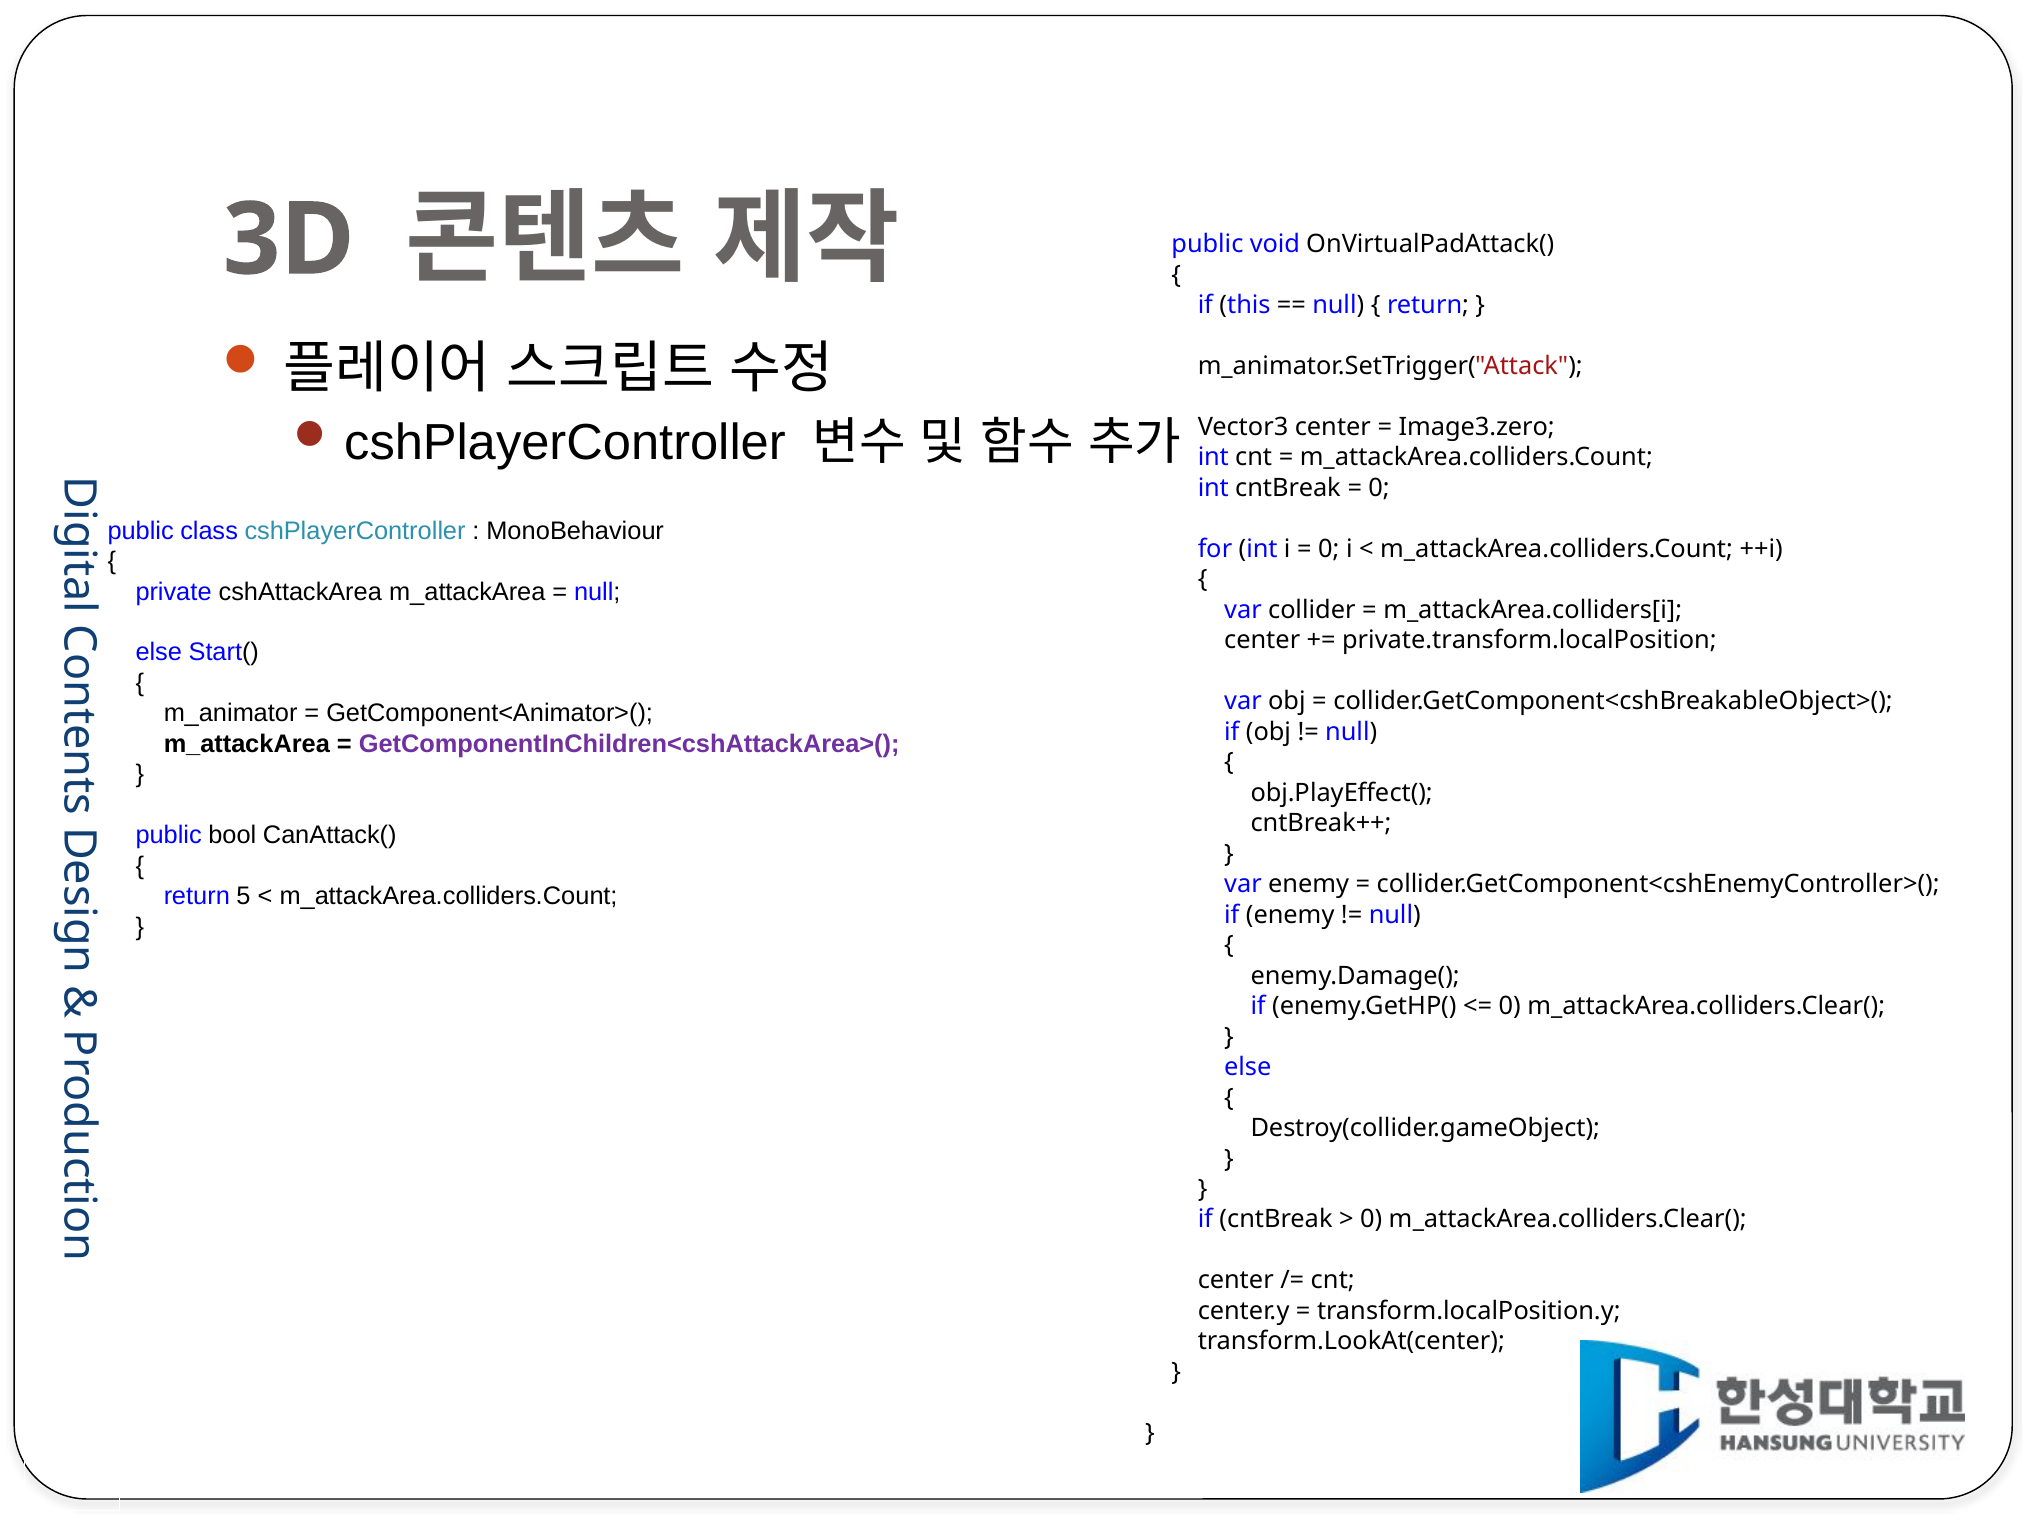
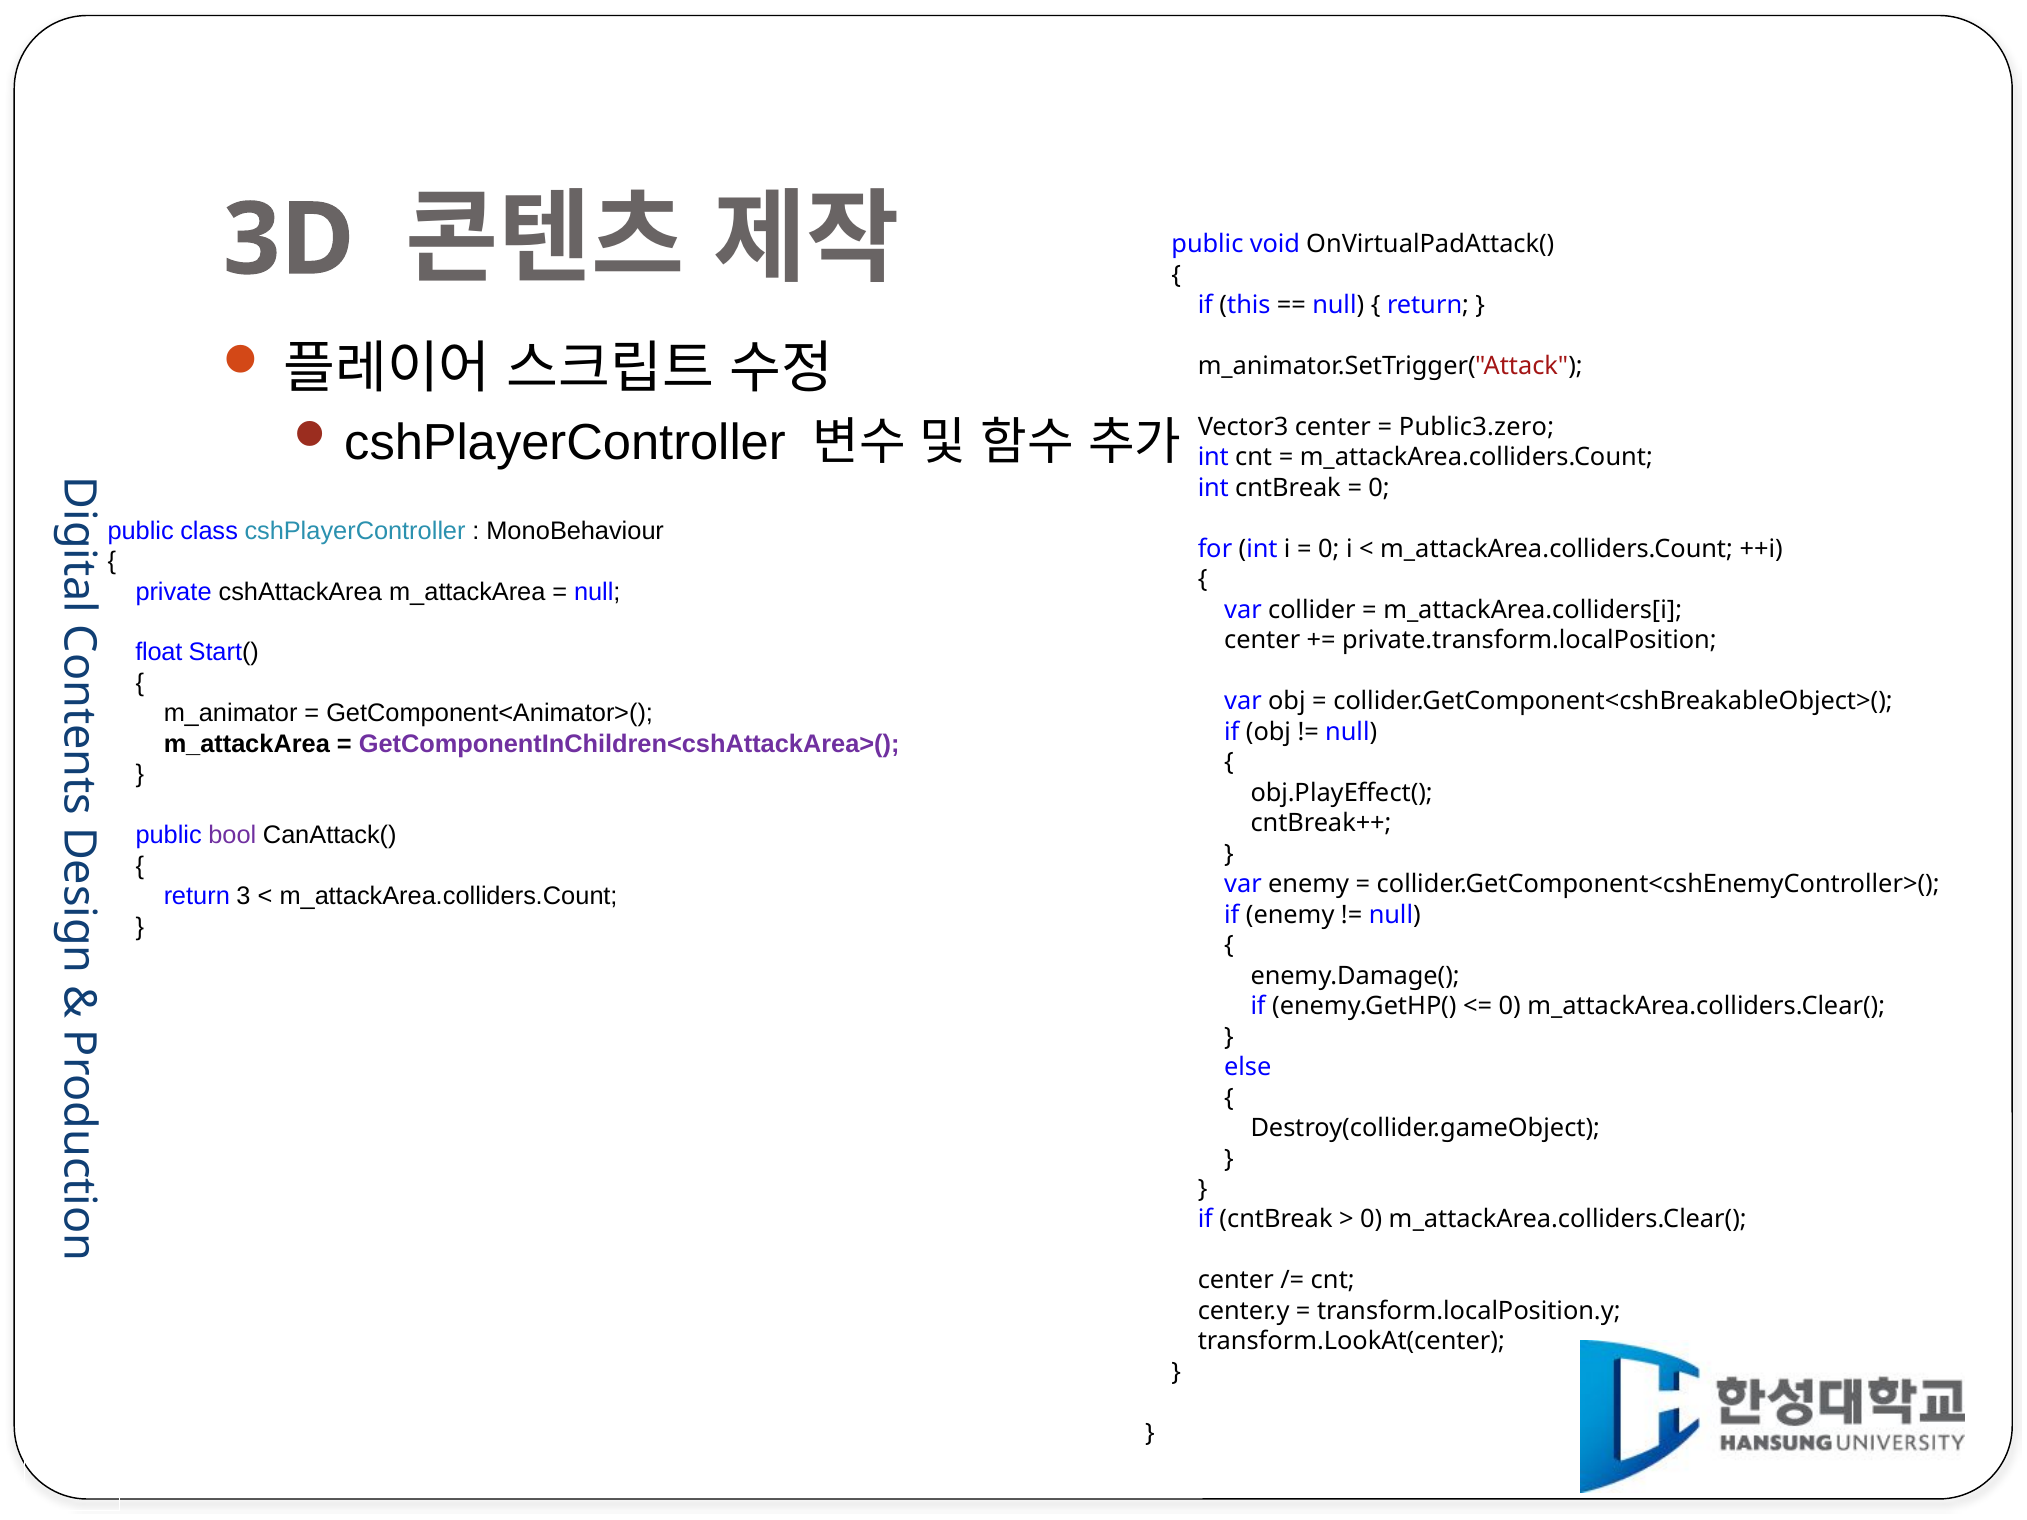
Image3.zero: Image3.zero -> Public3.zero (1477, 427)
else: else -> float (159, 653)
bool colour: black -> purple (232, 836)
5: 5 -> 3 (244, 897)
